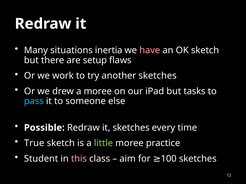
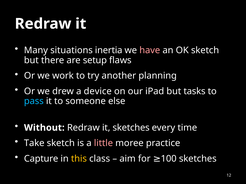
another sketches: sketches -> planning (158, 76)
a moree: moree -> device (98, 91)
Possible: Possible -> Without (44, 128)
True: True -> Take (34, 144)
little colour: light green -> pink (103, 144)
Student: Student -> Capture (41, 159)
this colour: pink -> yellow (79, 159)
